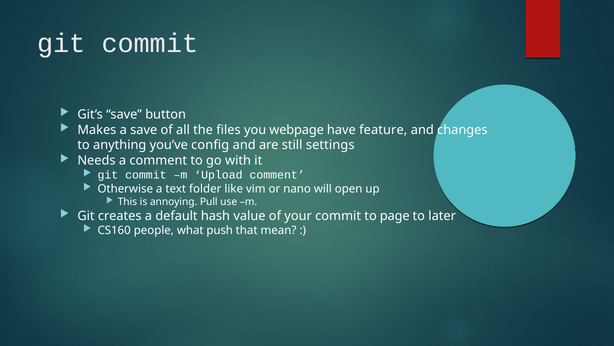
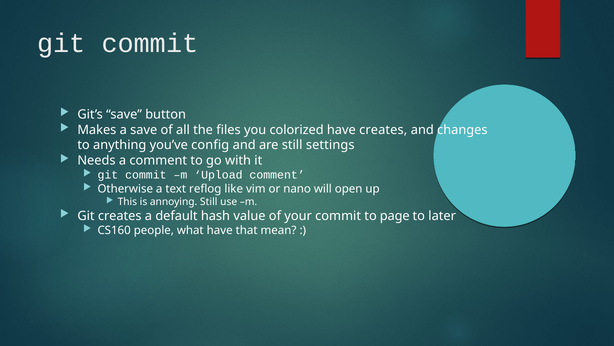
webpage: webpage -> colorized (297, 130)
have feature: feature -> creates (383, 130)
folder: folder -> reflog (205, 189)
annoying Pull: Pull -> Still (209, 202)
what push: push -> have (220, 230)
